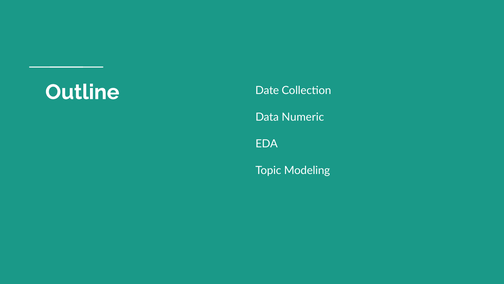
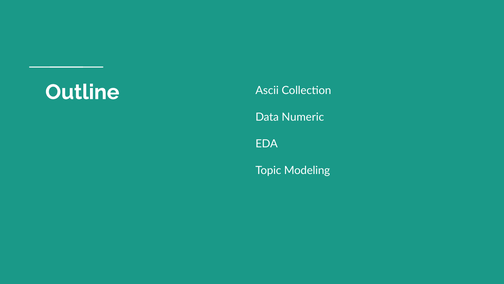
Date: Date -> Ascii (267, 90)
